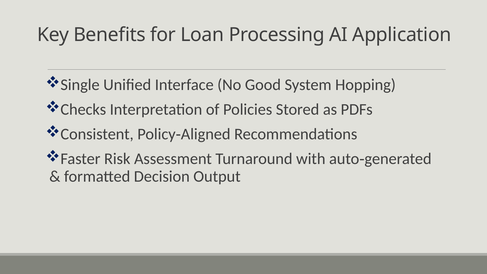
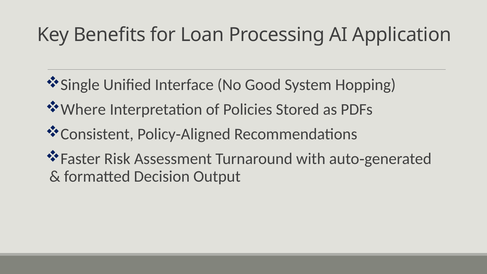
Checks: Checks -> Where (83, 109)
